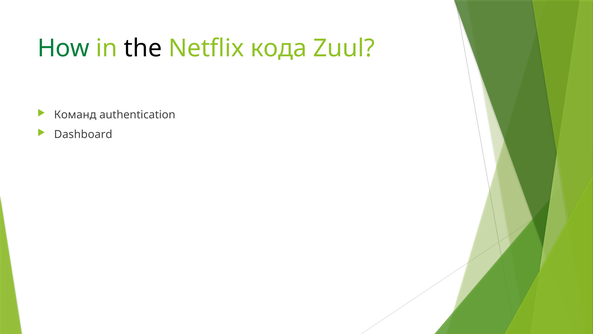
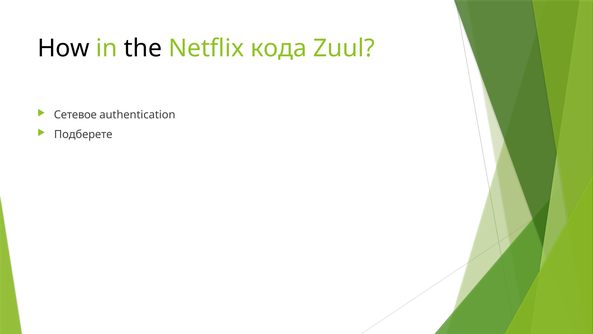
How colour: green -> black (64, 48)
Команд: Команд -> Сетевое (75, 115)
Dashboard: Dashboard -> Подберете (83, 134)
